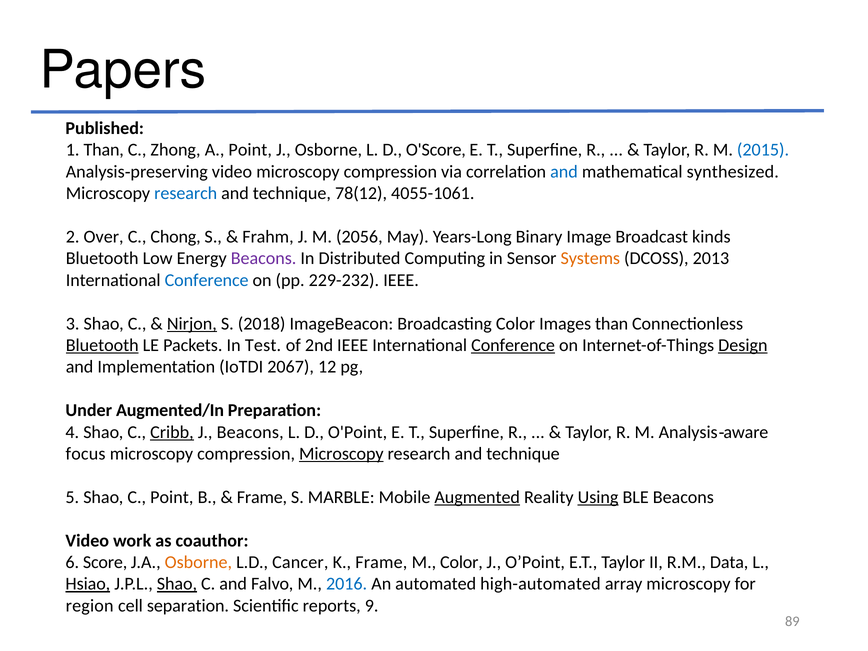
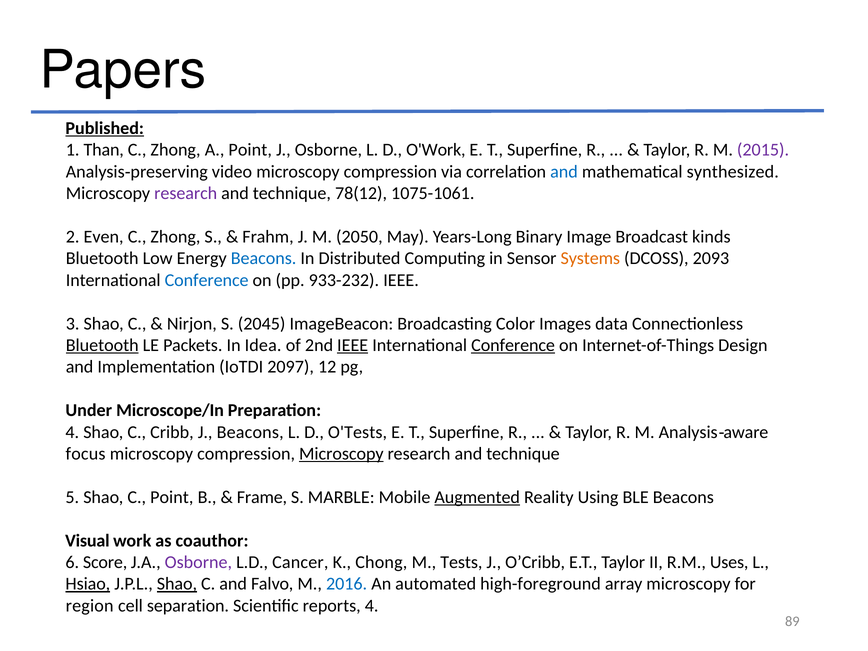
Published underline: none -> present (105, 128)
O'Score: O'Score -> O'Work (436, 150)
2015 colour: blue -> purple (763, 150)
research colour: blue -> purple (186, 193)
4055-1061: 4055-1061 -> 1075-1061 (433, 193)
Over: Over -> Even (104, 237)
Chong: Chong -> Zhong (175, 237)
2056: 2056 -> 2050 (359, 237)
Beacons colour: purple -> blue (264, 259)
2013: 2013 -> 2093 (711, 259)
229-232: 229-232 -> 933-232 (344, 280)
Nirjon underline: present -> none (192, 324)
2018: 2018 -> 2045 (262, 324)
Images than: than -> data (612, 324)
Test: Test -> Idea (263, 345)
IEEE underline: none -> present (353, 345)
Design underline: present -> none (743, 345)
2067: 2067 -> 2097 (291, 367)
Augmented/In: Augmented/In -> Microscope/In (170, 410)
Cribb underline: present -> none (172, 432)
O'Point: O'Point -> O'Tests (358, 432)
Using underline: present -> none (598, 497)
Video: Video -> Visual (87, 541)
Osborne colour: orange -> purple (198, 562)
K Frame: Frame -> Chong (381, 562)
M Color: Color -> Tests (461, 562)
O’Point: O’Point -> O’Cribb (535, 562)
Data: Data -> Uses (729, 562)
high-automated: high-automated -> high-foreground (541, 584)
reports 9: 9 -> 4 (372, 606)
